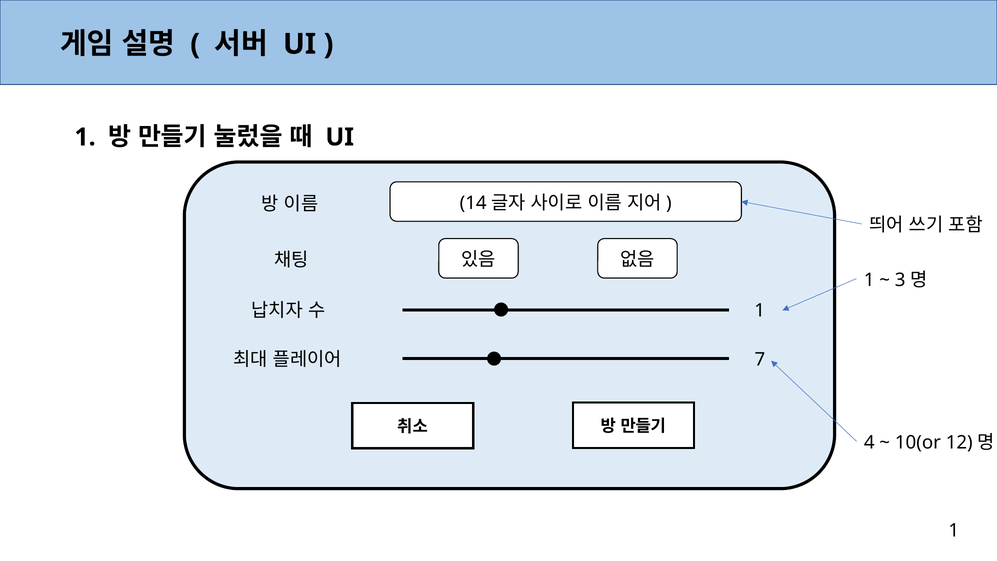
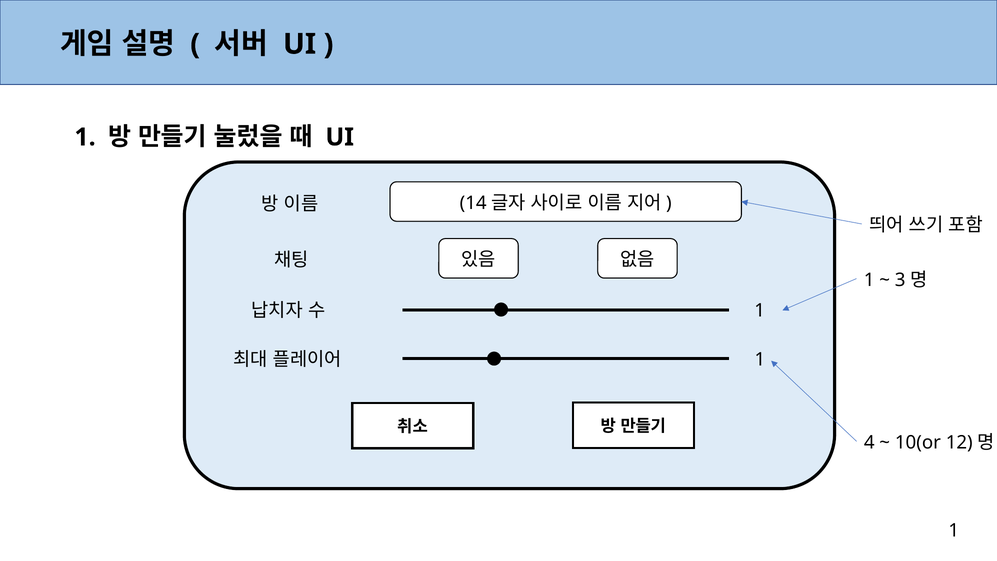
7: 7 -> 1 (760, 360)
